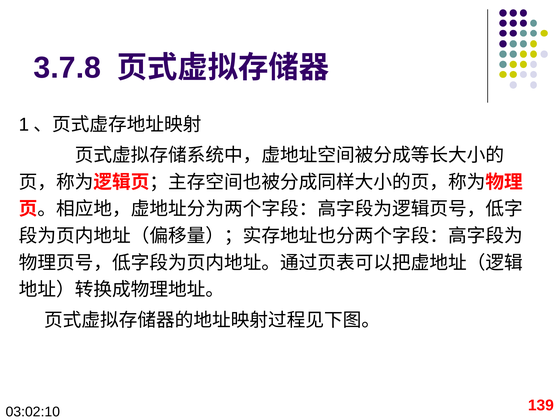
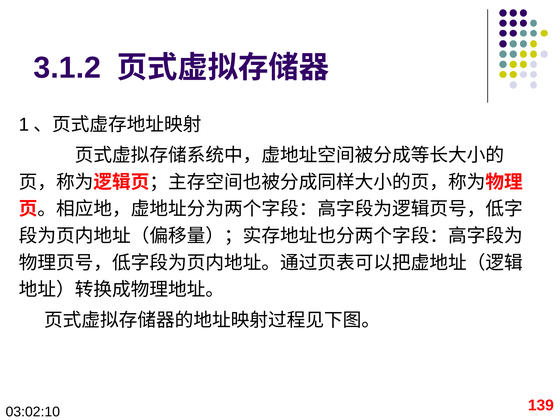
3.7.8: 3.7.8 -> 3.1.2 (67, 68)
